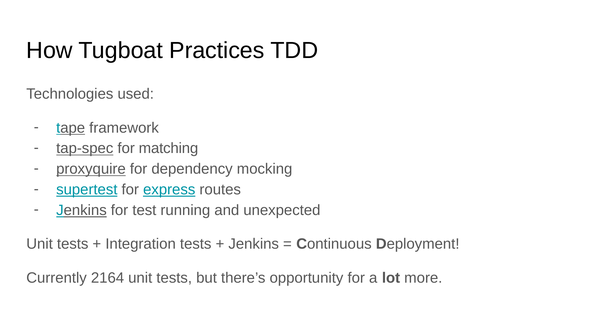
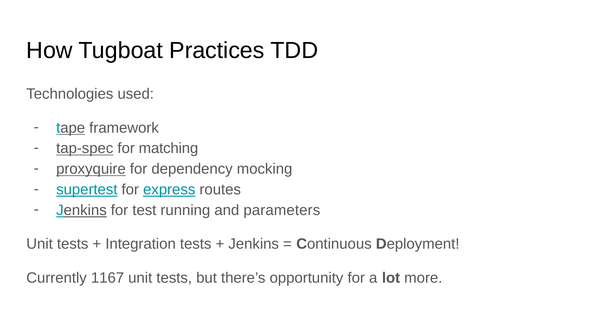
unexpected: unexpected -> parameters (282, 210)
2164: 2164 -> 1167 (108, 278)
